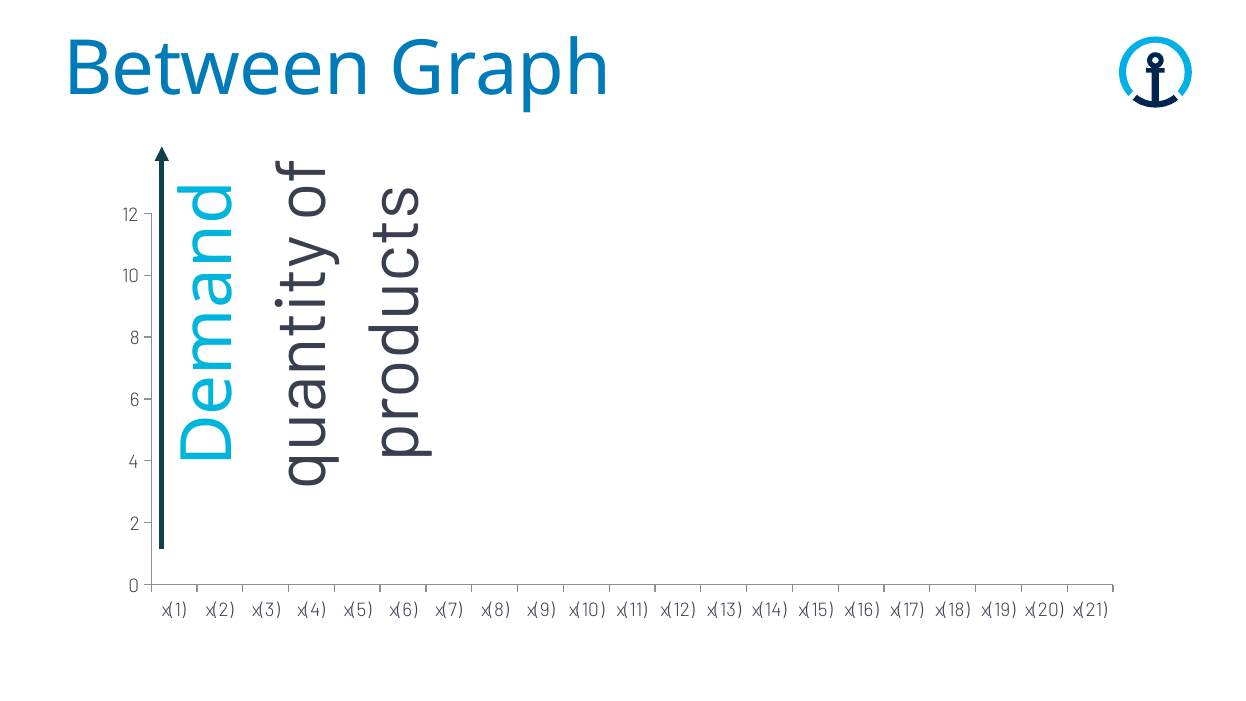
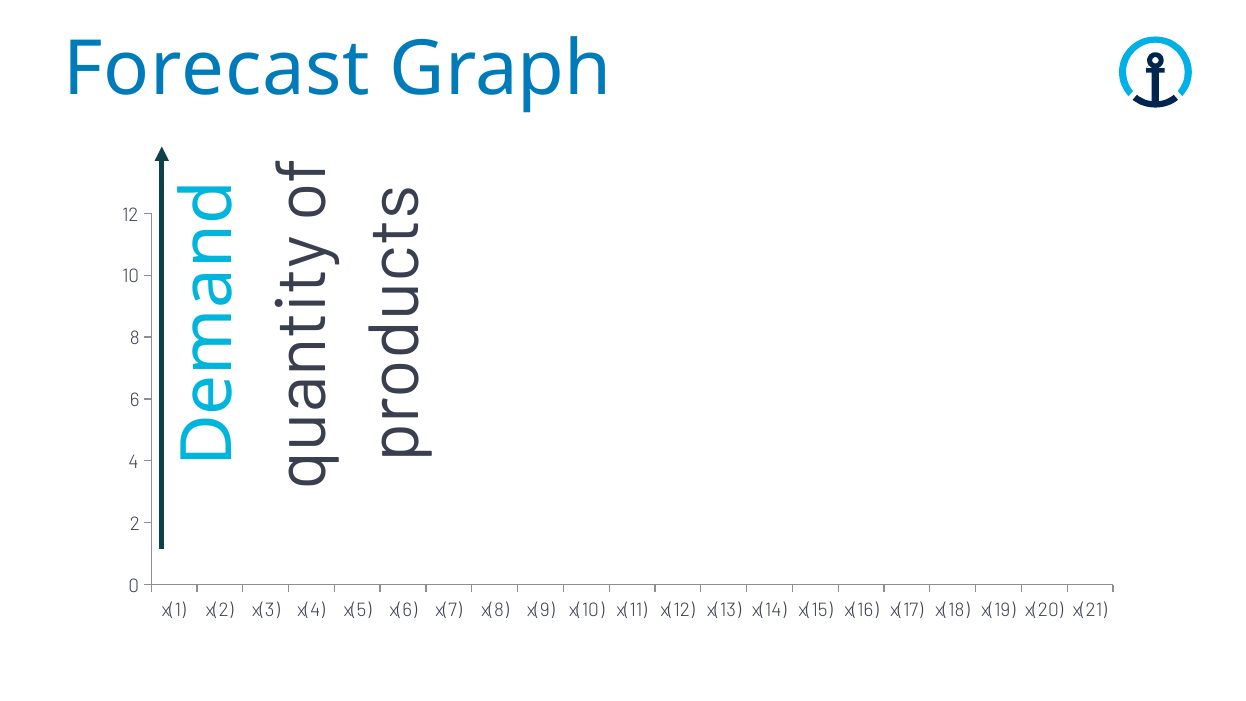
Between: Between -> Forecast (217, 70)
